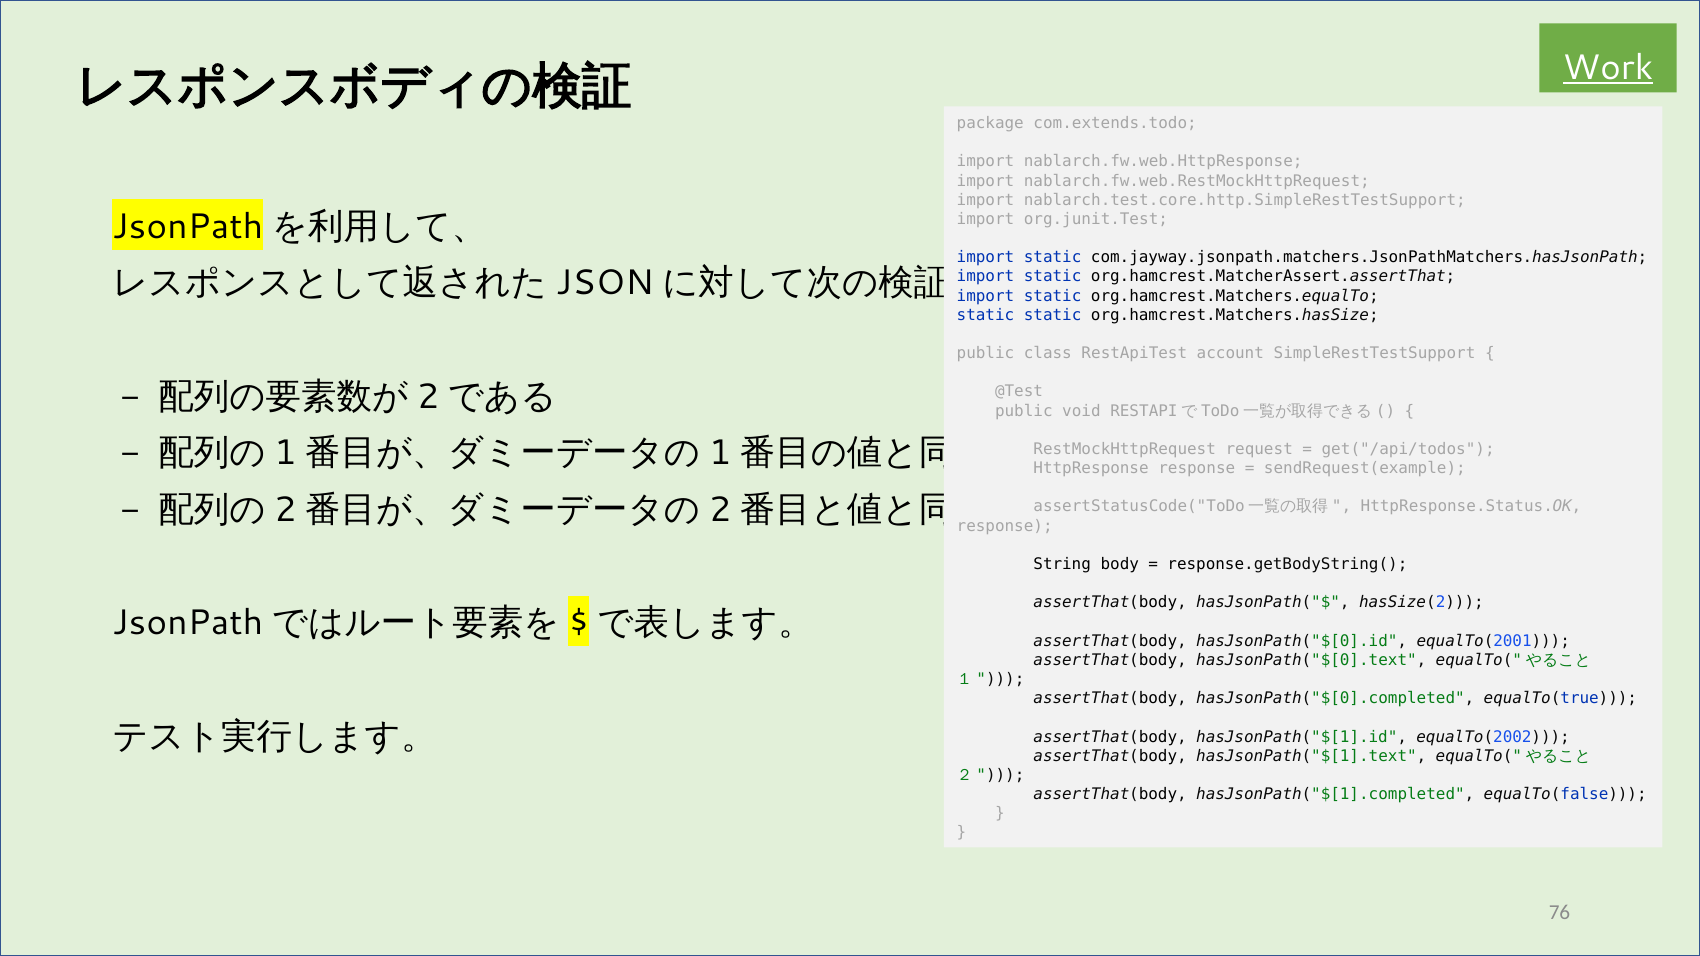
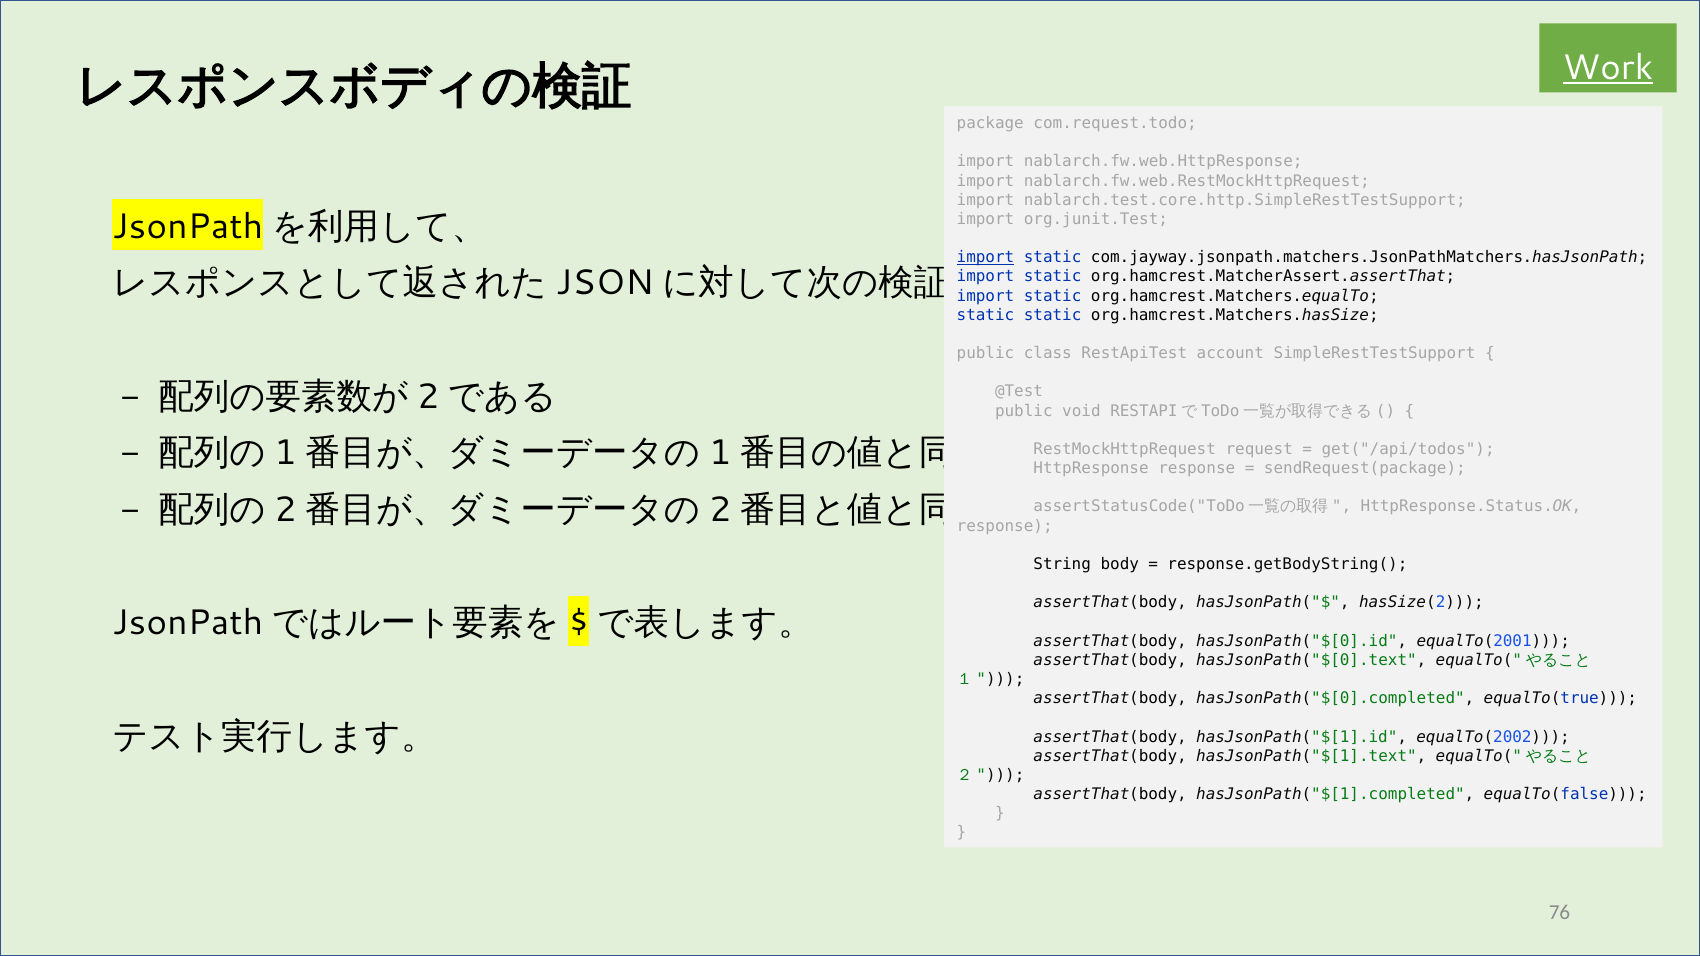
com.extends.todo: com.extends.todo -> com.request.todo (1115, 123)
import underline: none -> present (985, 258)
sendRequest(example: sendRequest(example -> sendRequest(package (1365, 468)
